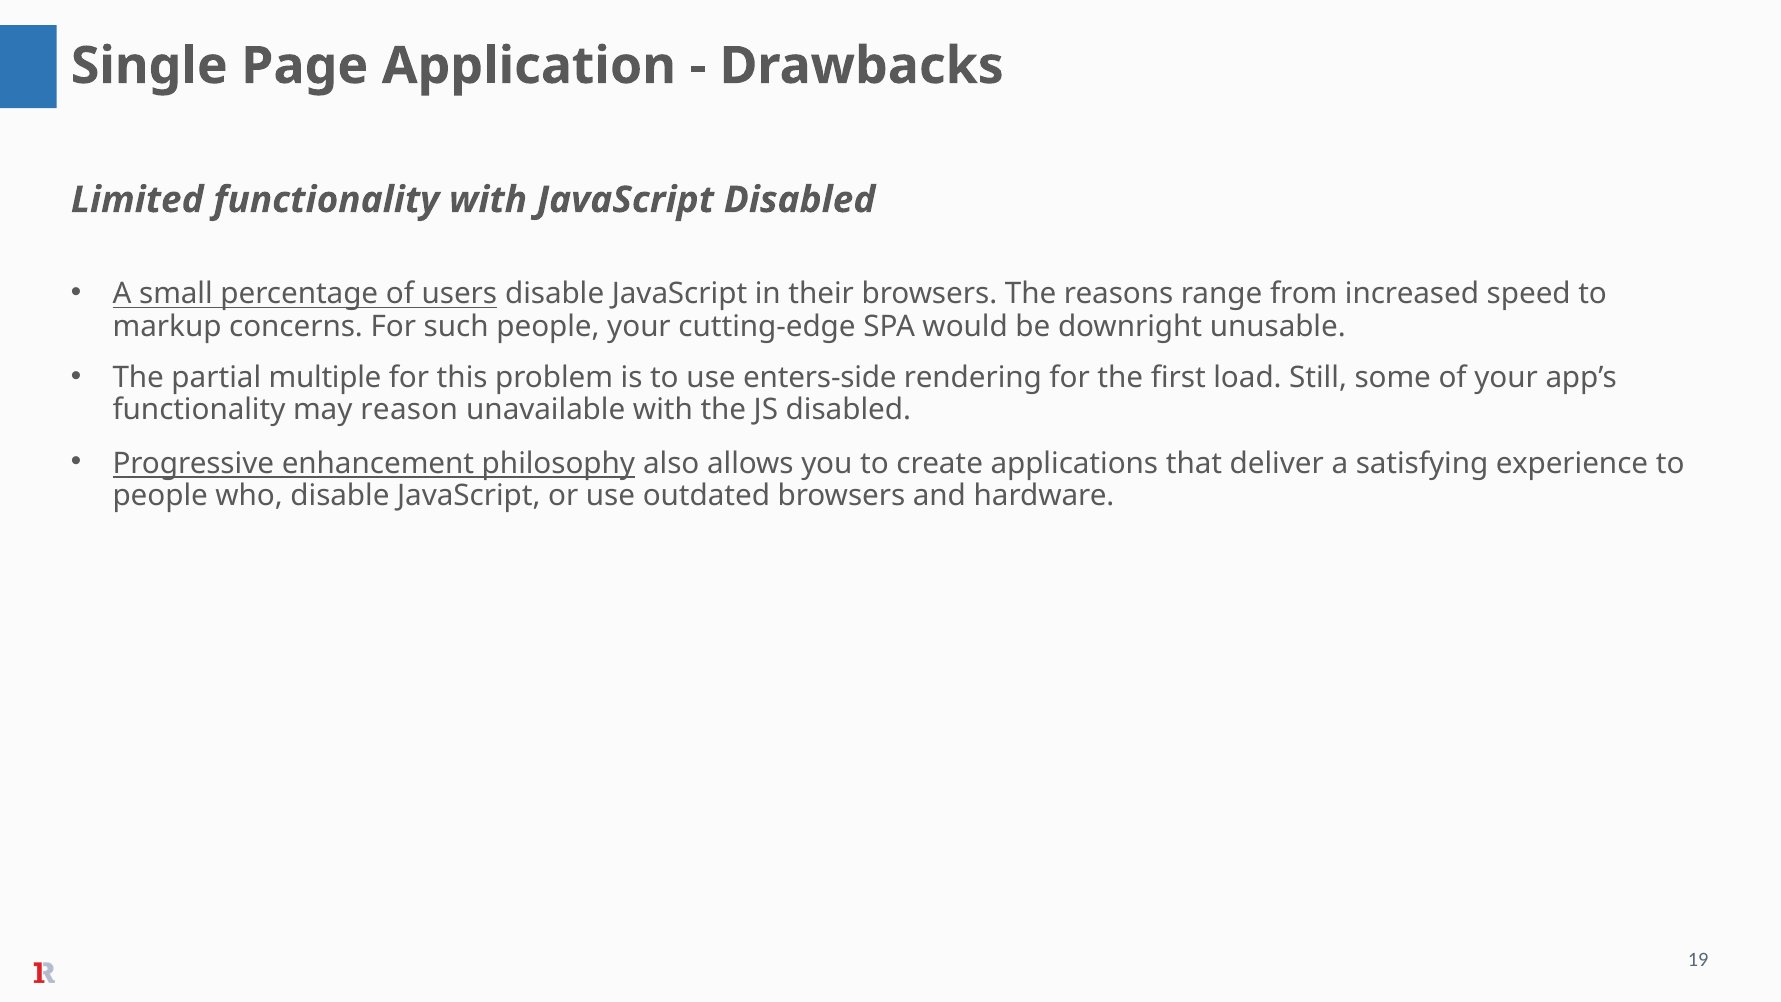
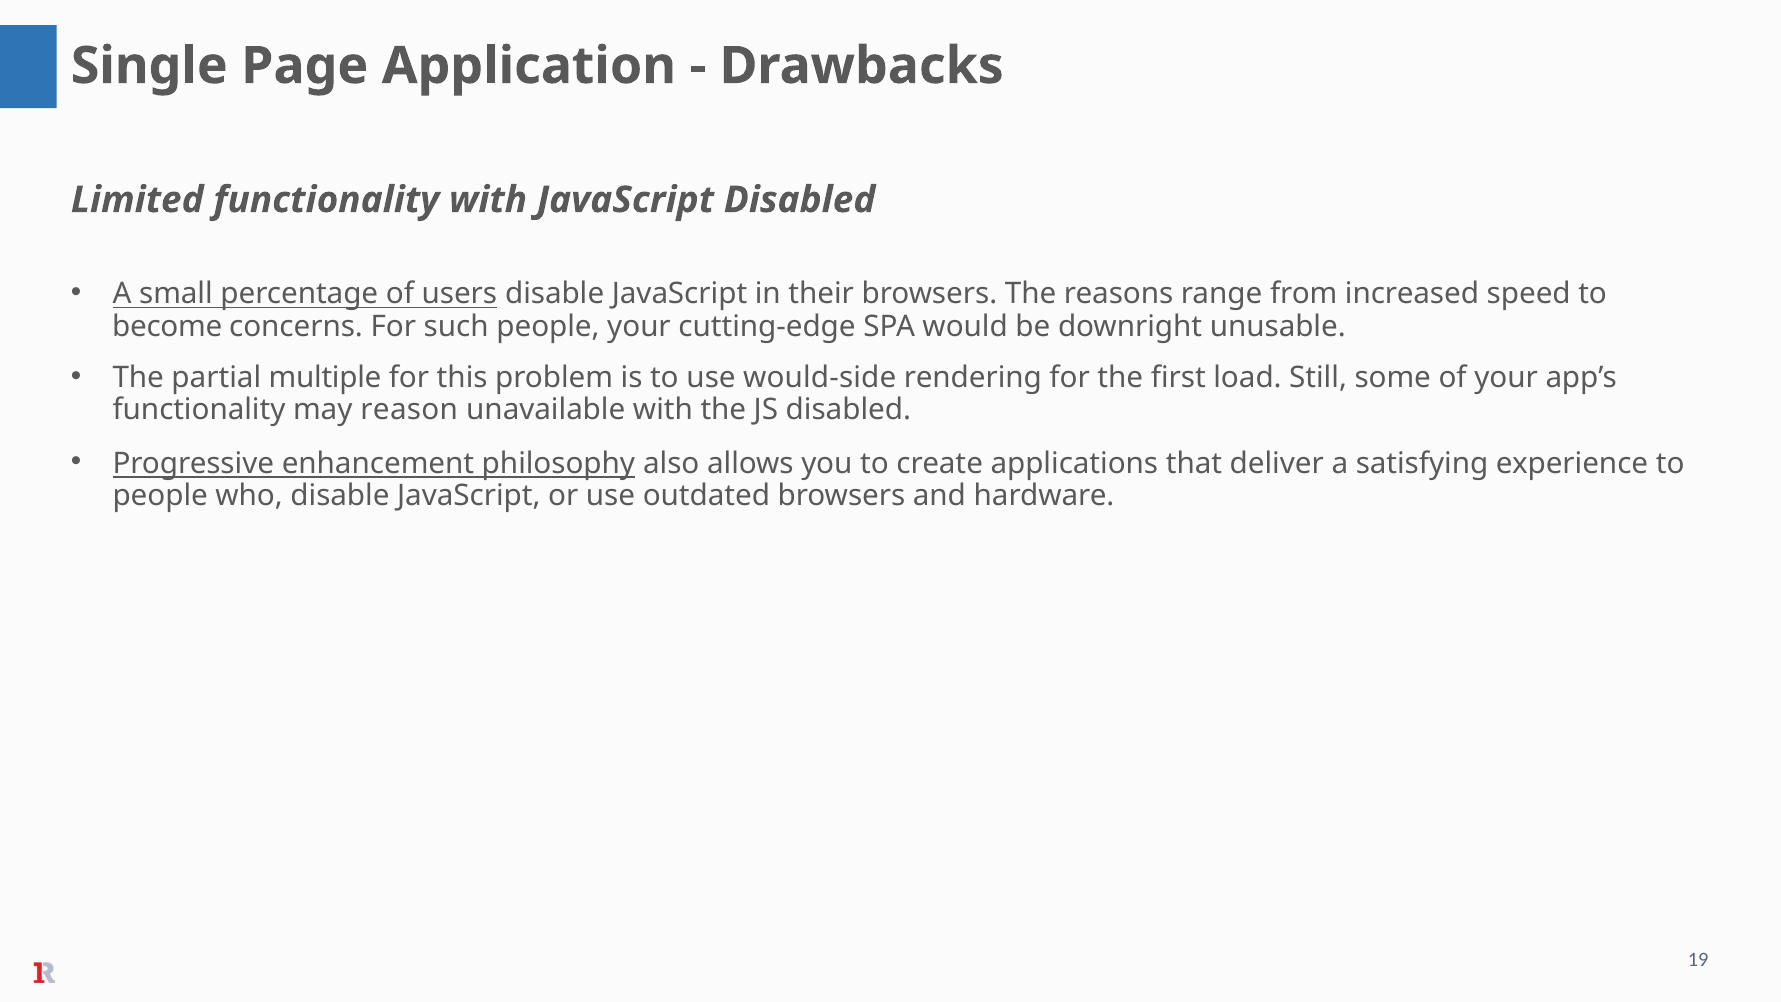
markup: markup -> become (167, 327)
enters-side: enters-side -> would-side (820, 377)
